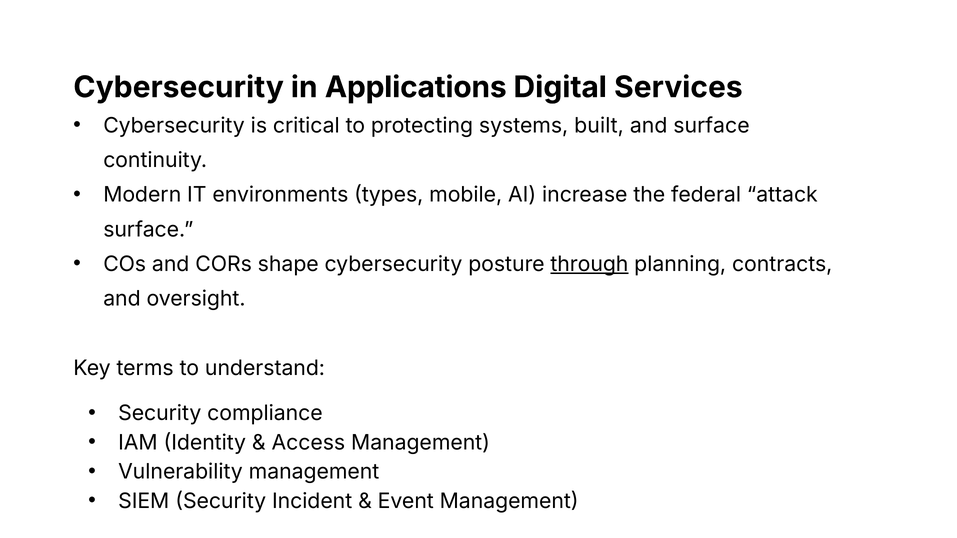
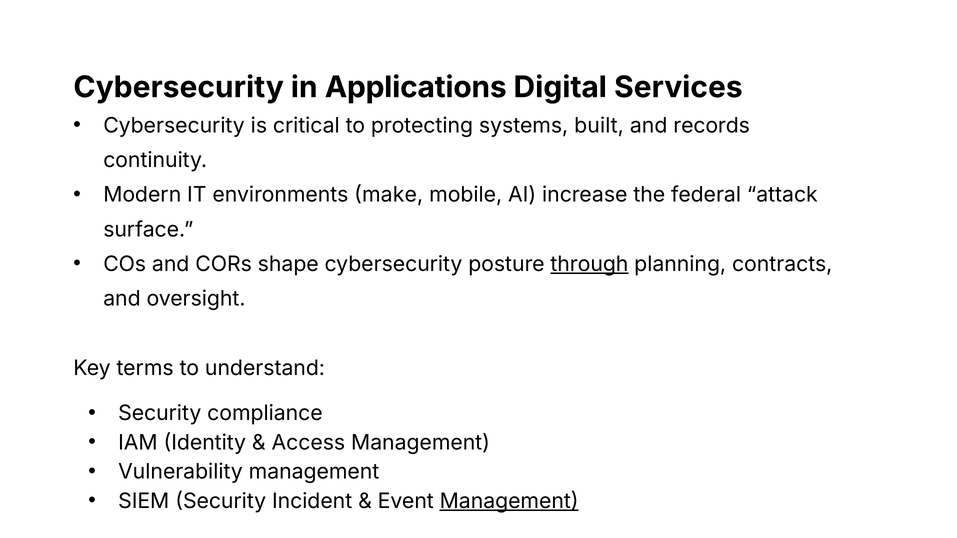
and surface: surface -> records (712, 126)
types: types -> make (389, 195)
Management underline: none -> present (509, 501)
